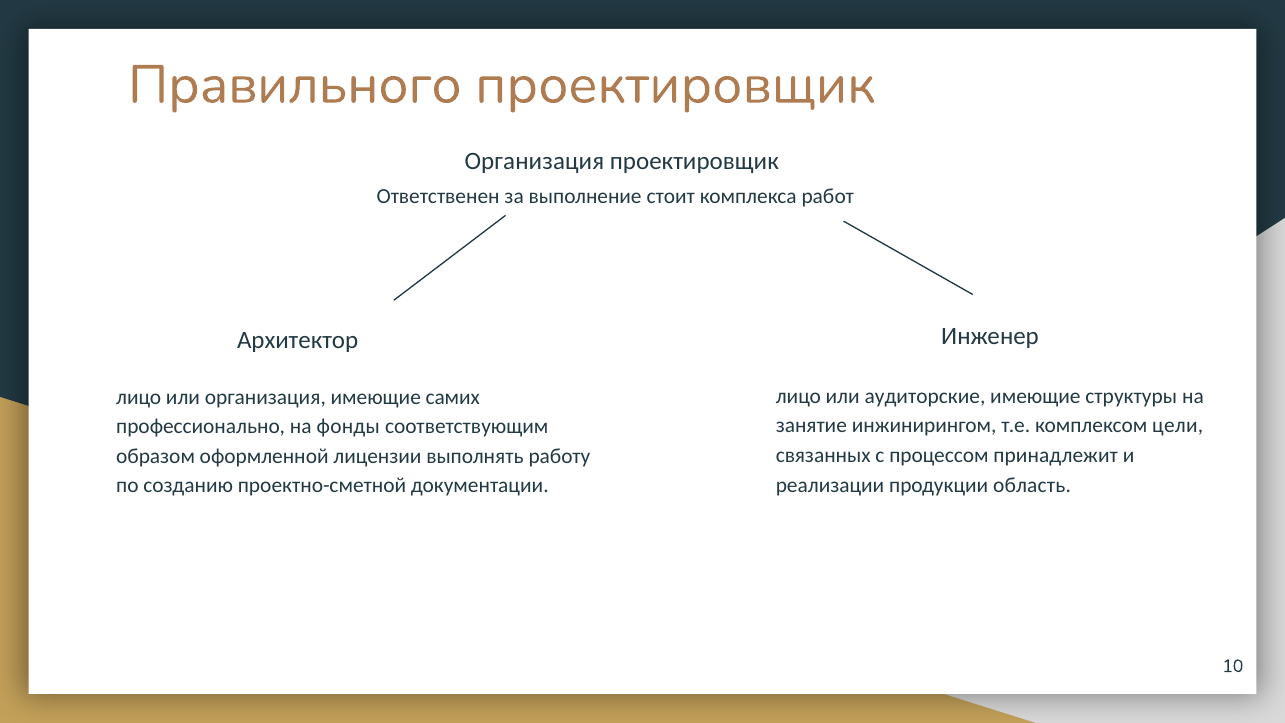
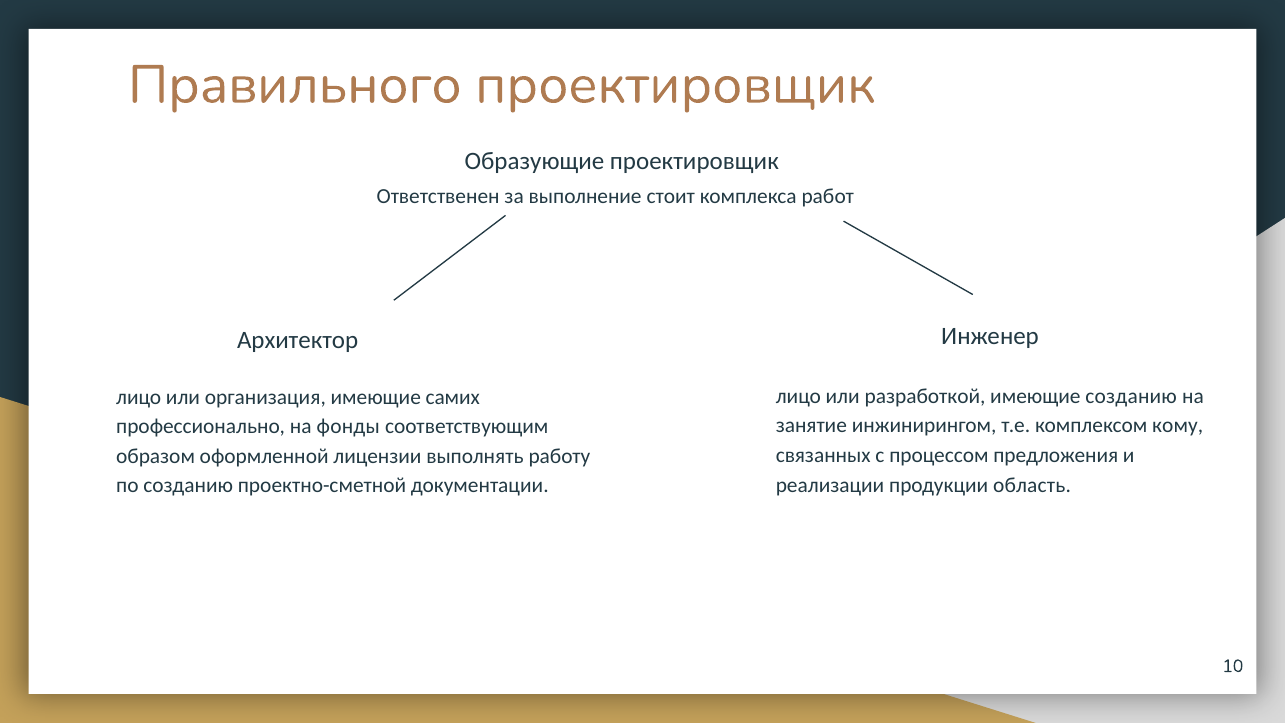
Организация: Организация -> Образующие (534, 161)
аудиторские: аудиторские -> разработкой (925, 396)
имеющие структуры: структуры -> созданию (1131, 396)
цели: цели -> кому (1178, 426)
принадлежит: принадлежит -> предложения (1056, 455)
